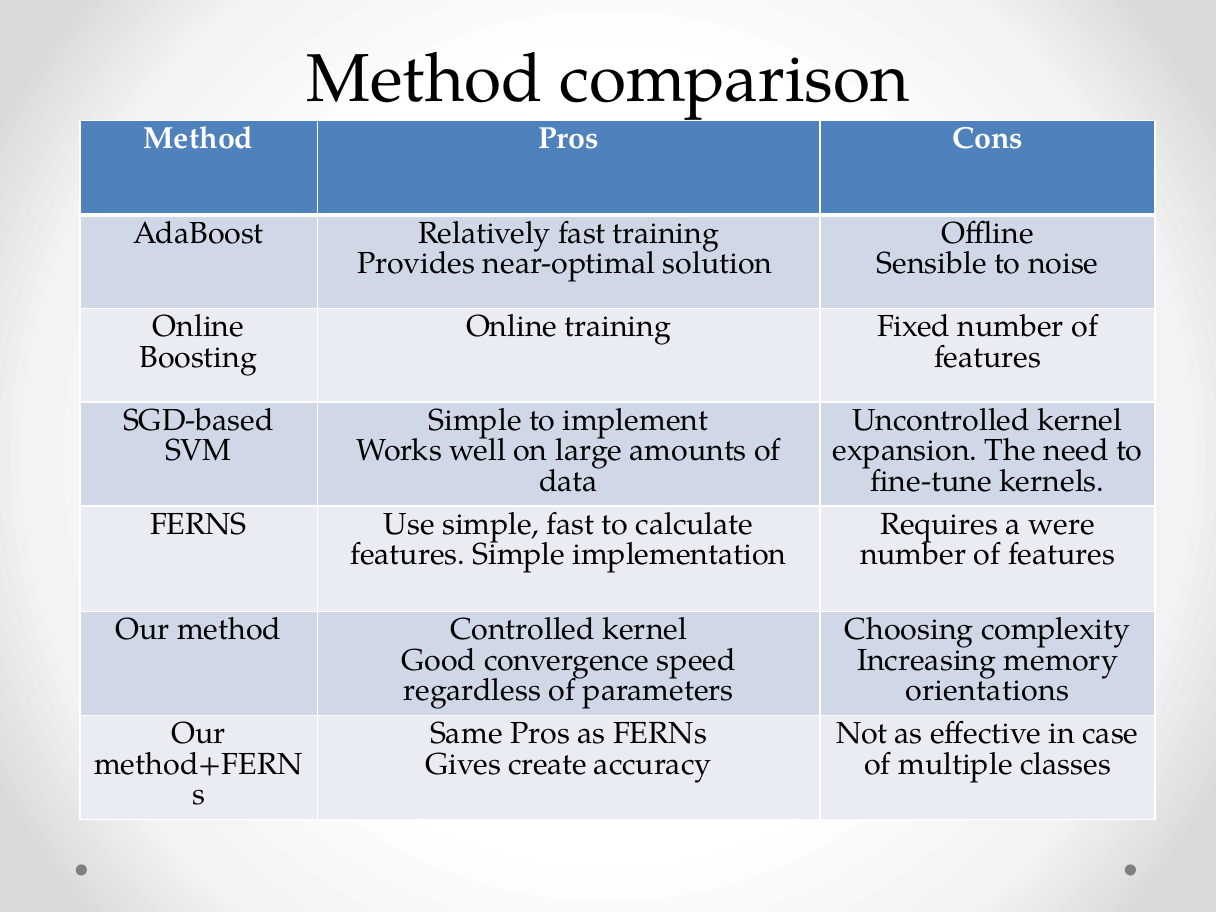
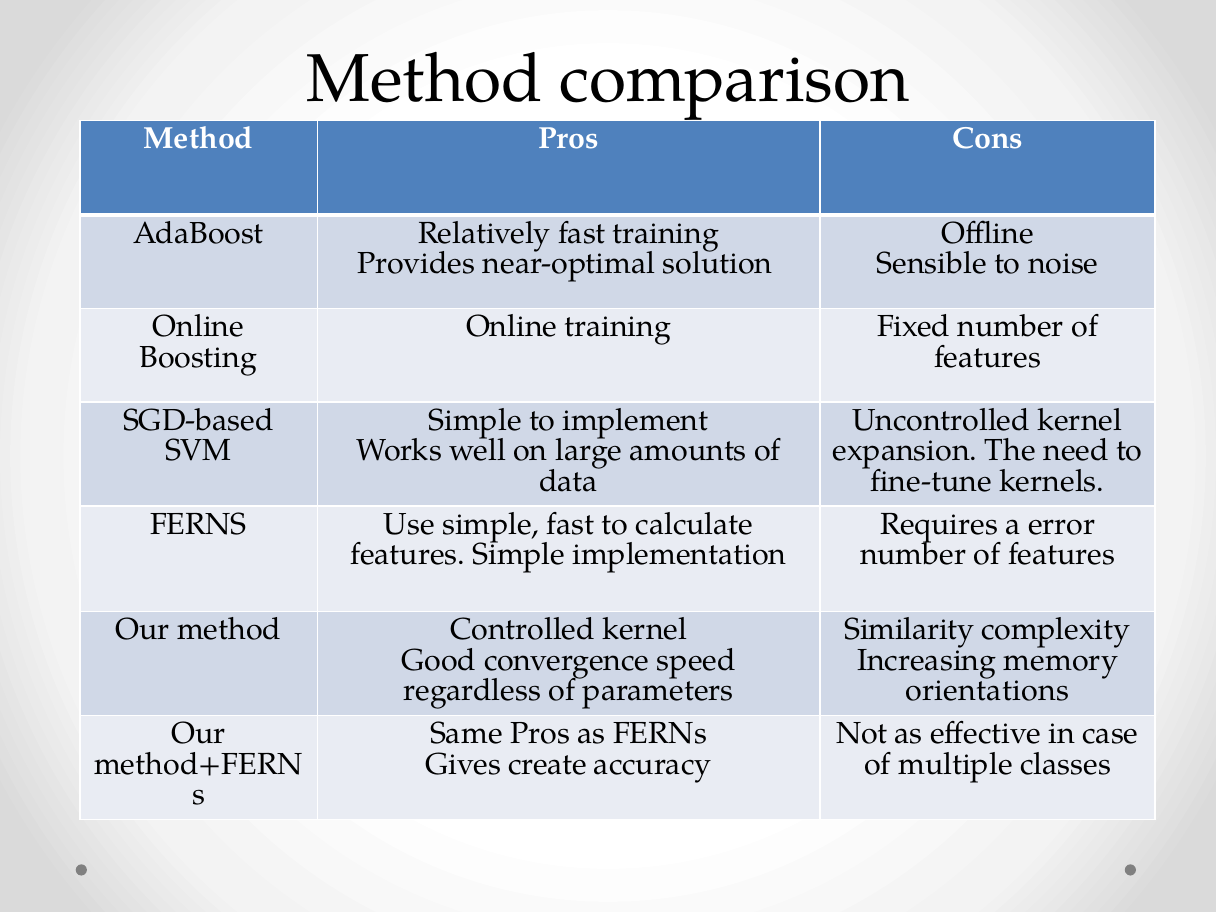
were: were -> error (1062, 524)
Choosing: Choosing -> Similarity (909, 630)
